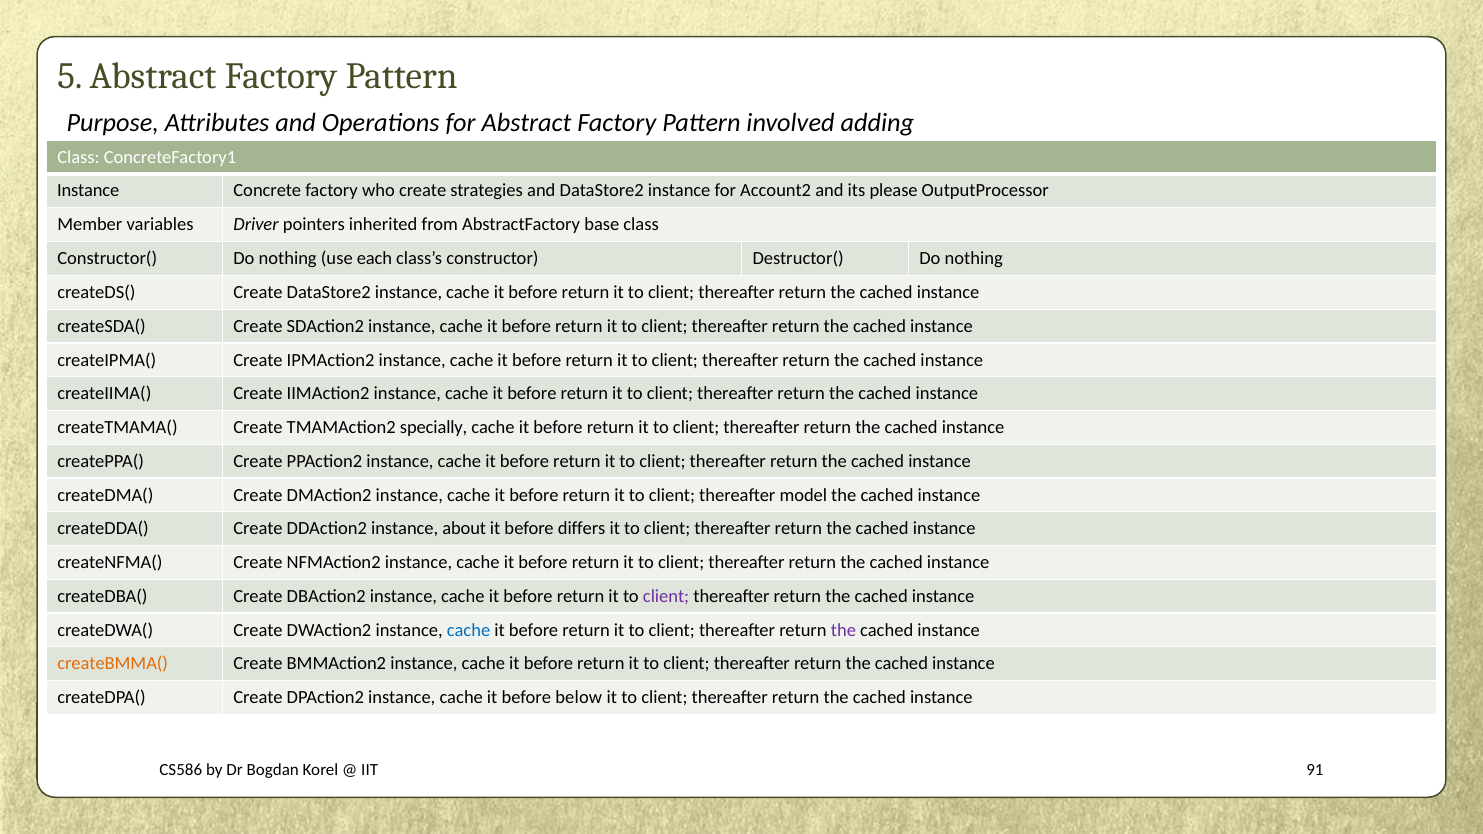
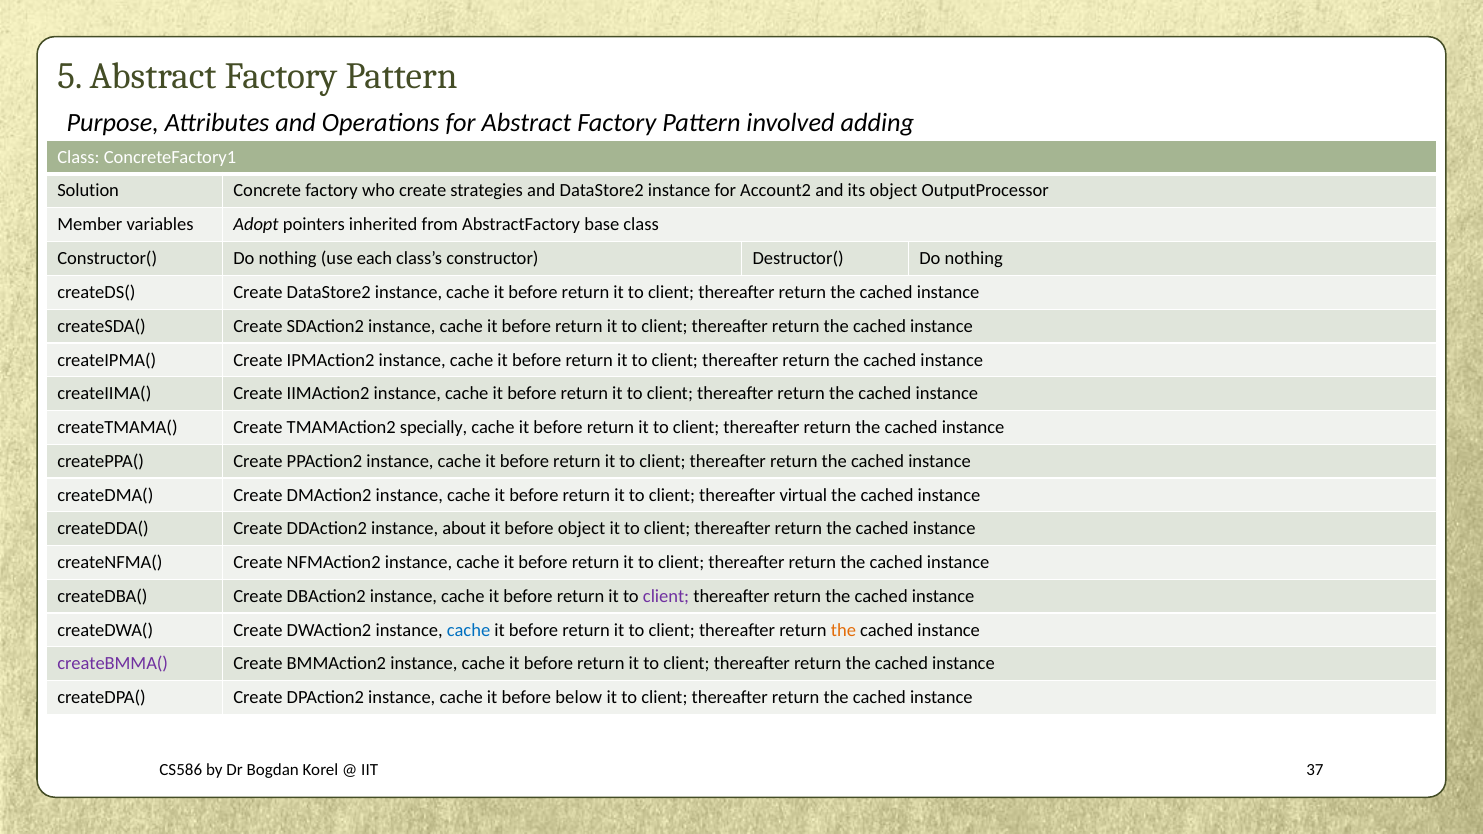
Instance: Instance -> Solution (88, 191)
its please: please -> object (893, 191)
Driver: Driver -> Adopt (256, 225)
model: model -> virtual (803, 495)
before differs: differs -> object (582, 529)
the colour: purple -> orange (844, 630)
createBMMA( colour: orange -> purple (113, 664)
91: 91 -> 37 (1315, 770)
